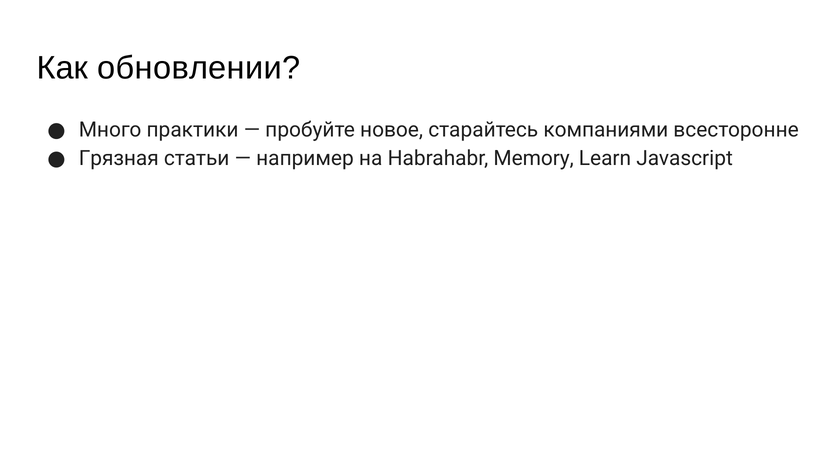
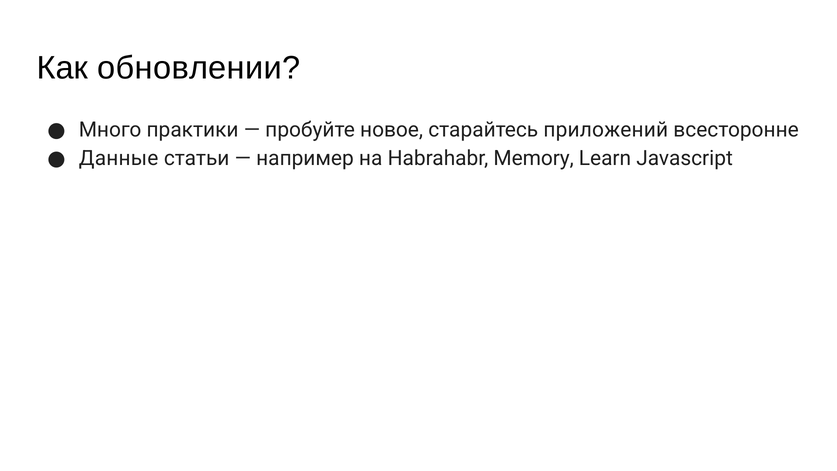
компаниями: компаниями -> приложений (606, 130)
Грязная: Грязная -> Данные (119, 158)
